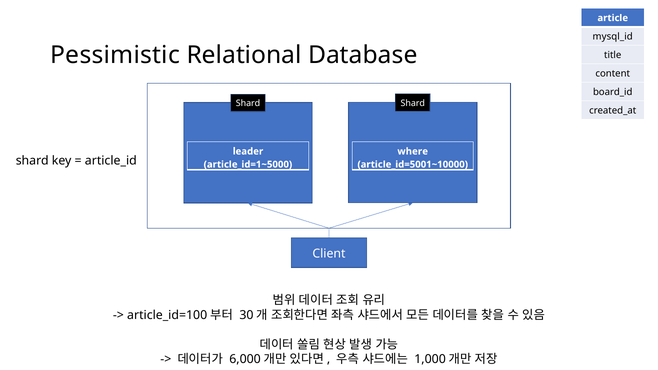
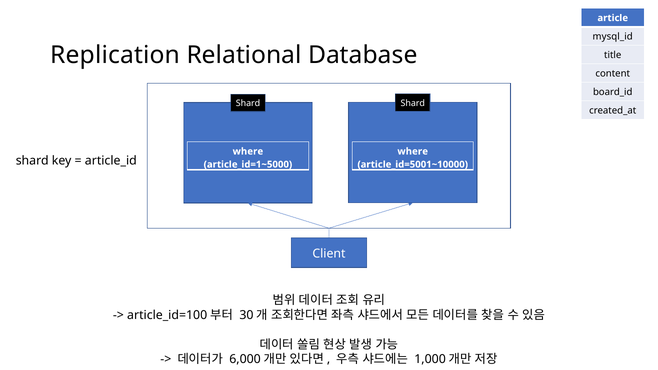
Pessimistic: Pessimistic -> Replication (115, 55)
leader: leader -> where (248, 151)
